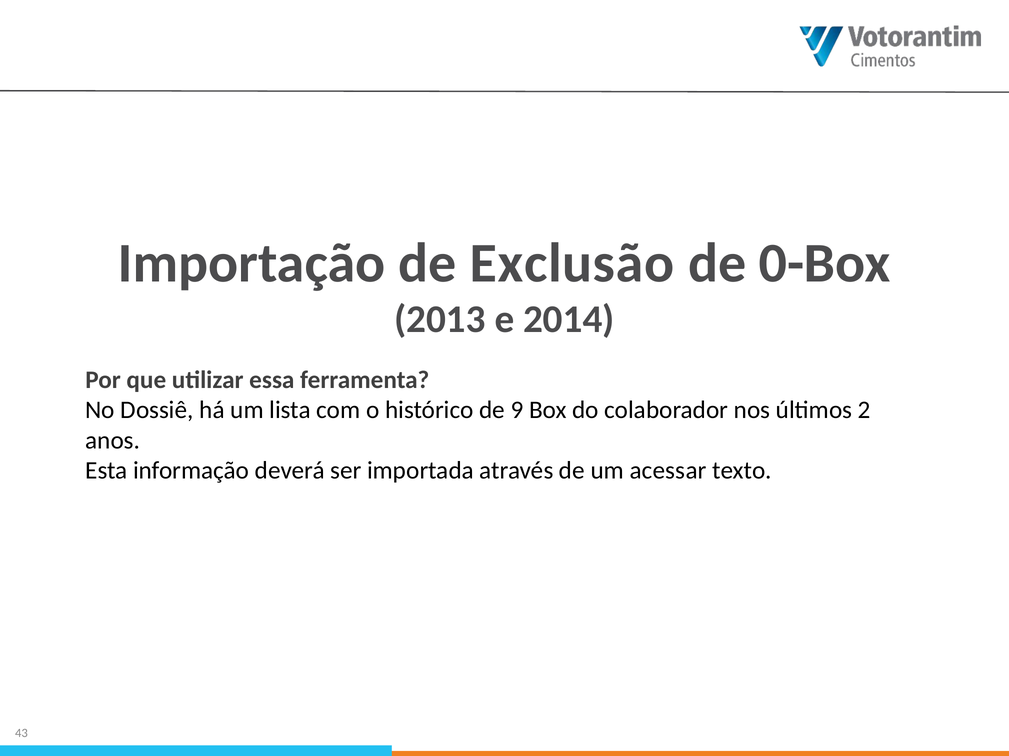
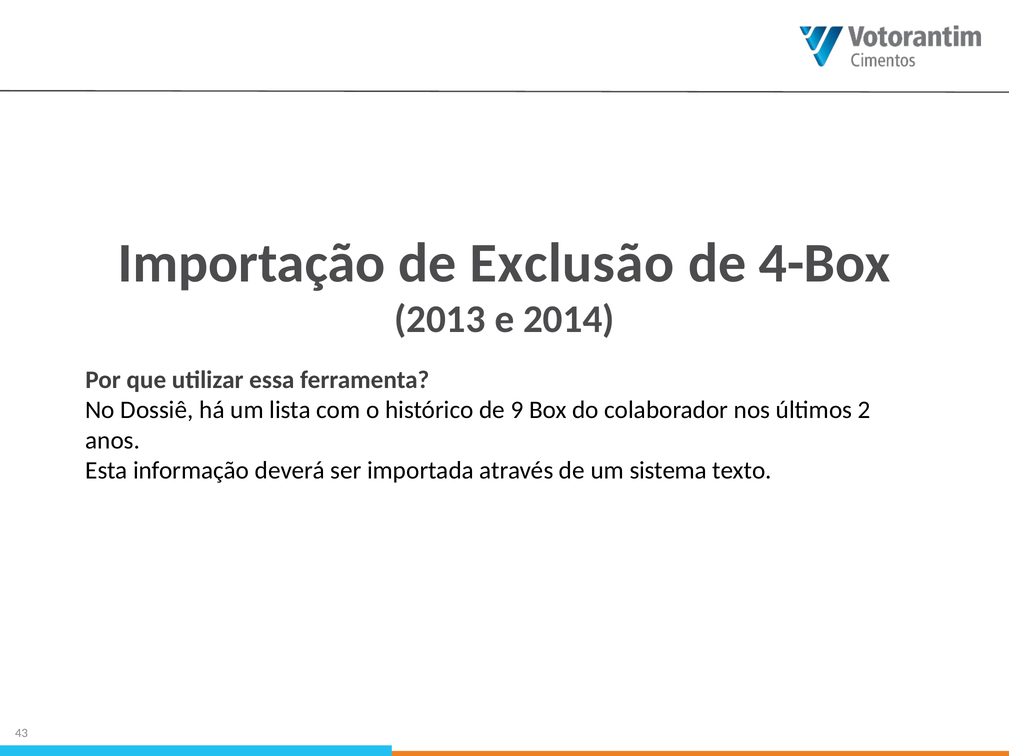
0-Box: 0-Box -> 4-Box (825, 263)
acessar: acessar -> sistema (668, 471)
